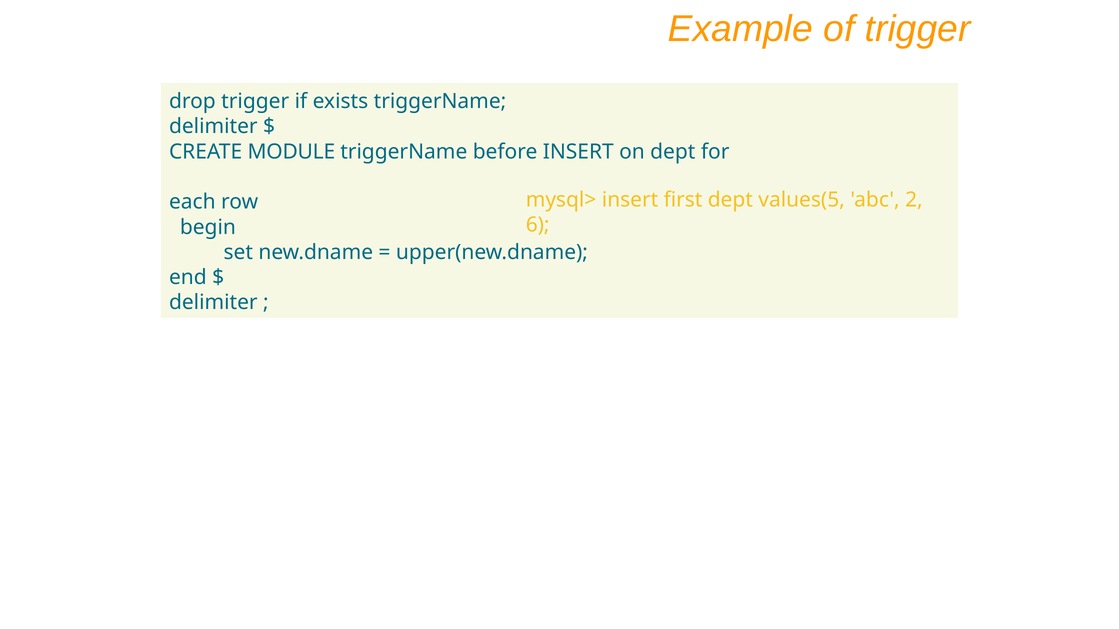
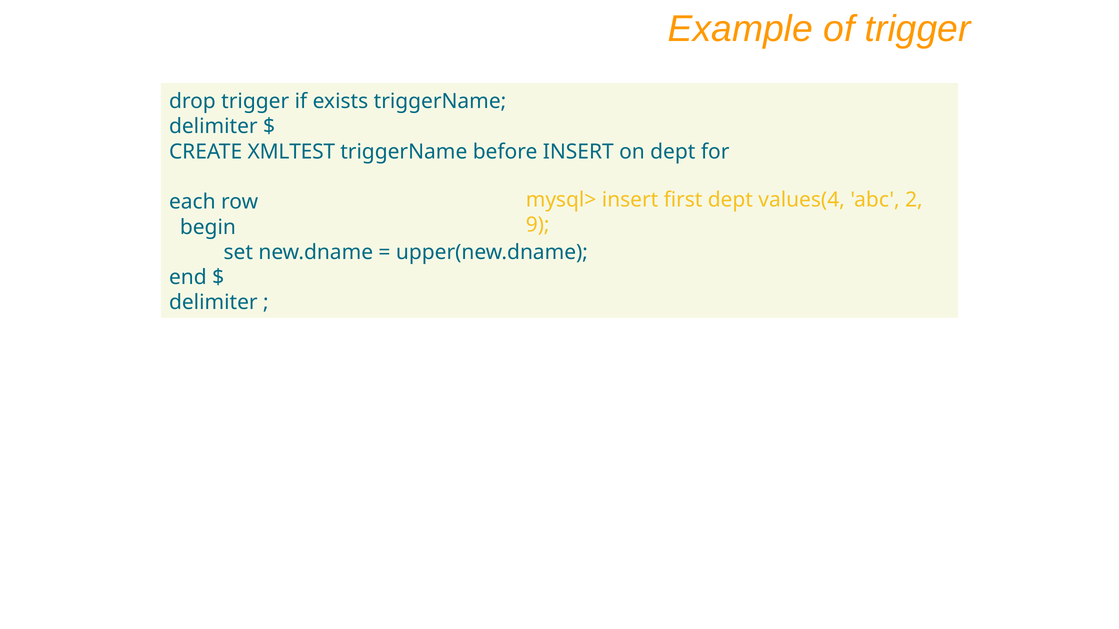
MODULE: MODULE -> XMLTEST (291, 152)
values(5: values(5 -> values(4 (802, 200)
6: 6 -> 9 (538, 225)
